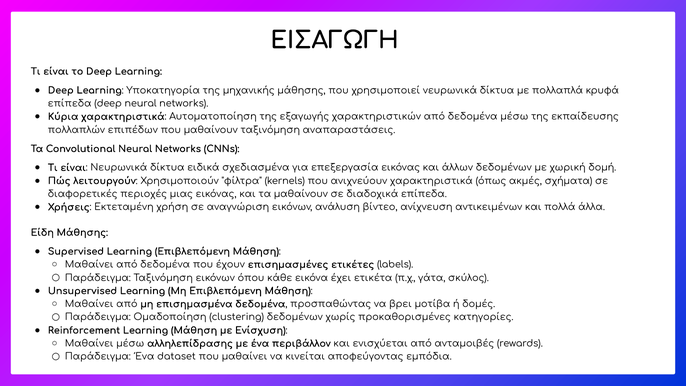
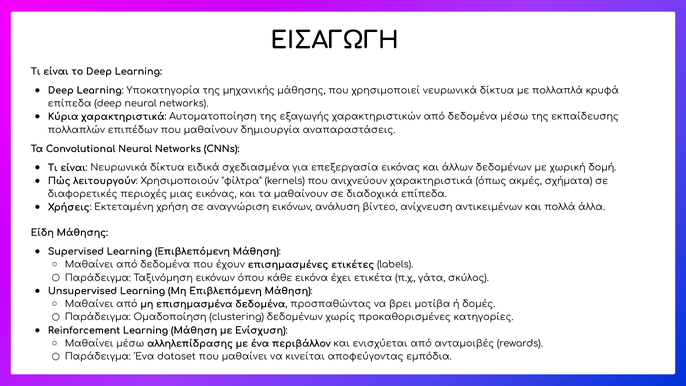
μαθαίνουν ταξινόμηση: ταξινόμηση -> δημιουργία (270, 130)
